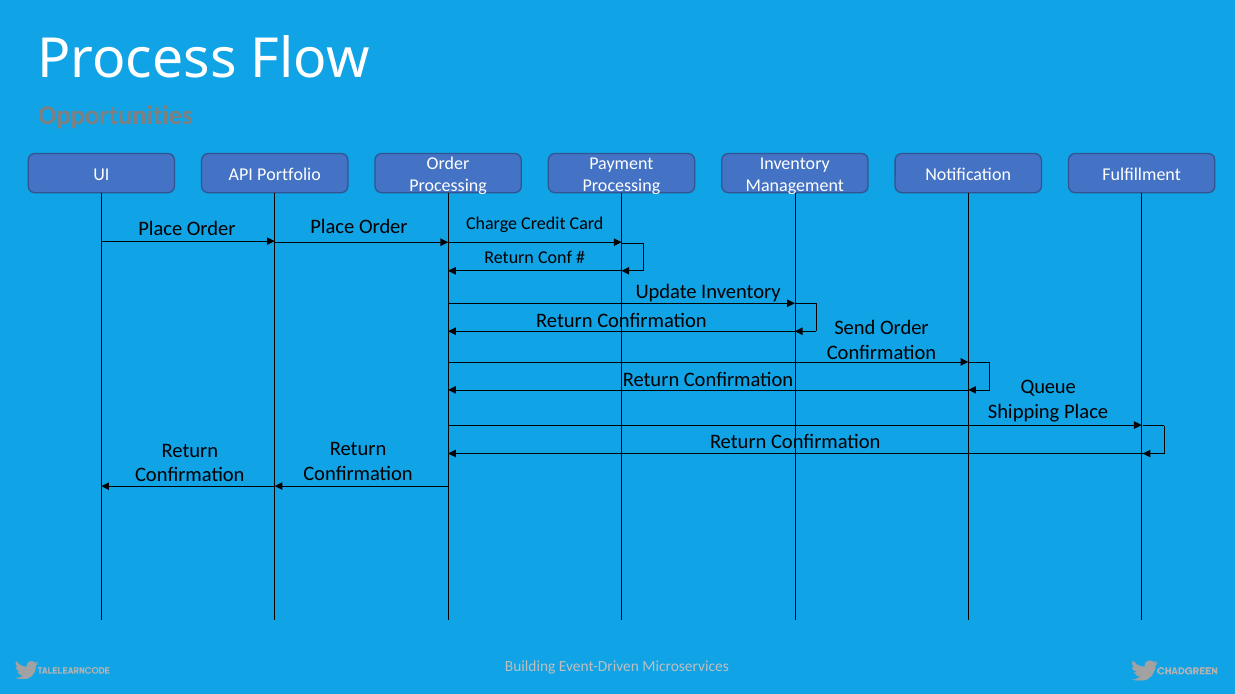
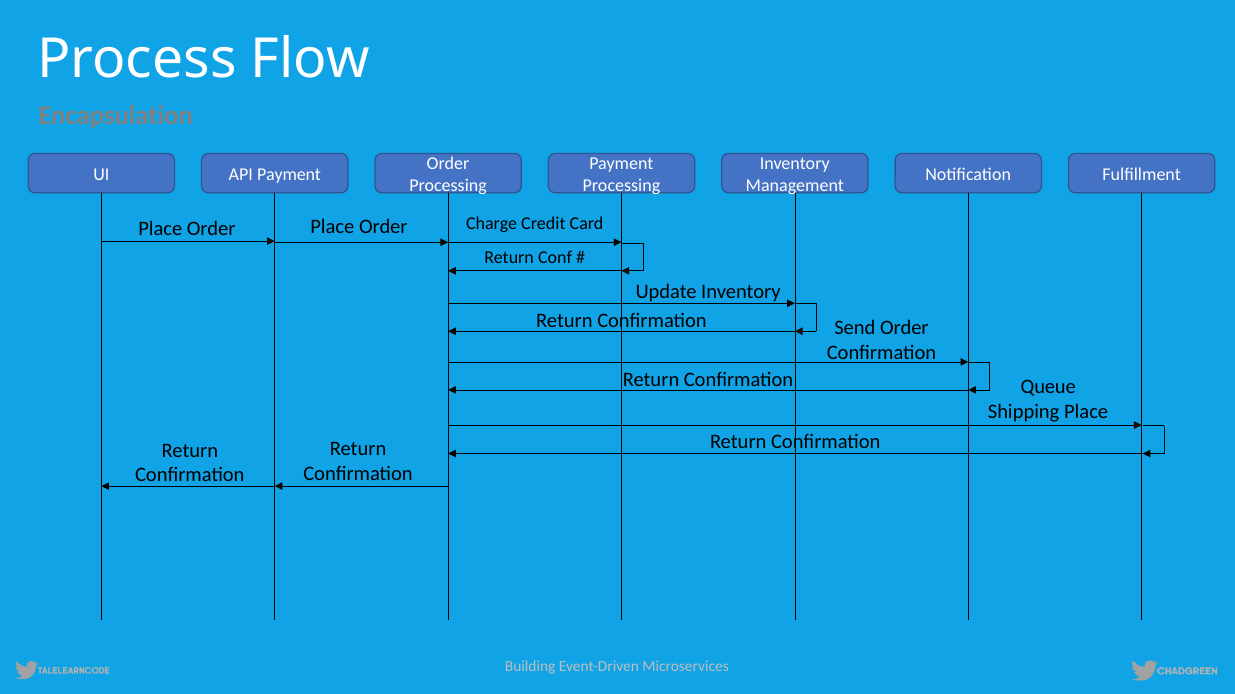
Opportunities: Opportunities -> Encapsulation (116, 115)
API Portfolio: Portfolio -> Payment (289, 174)
